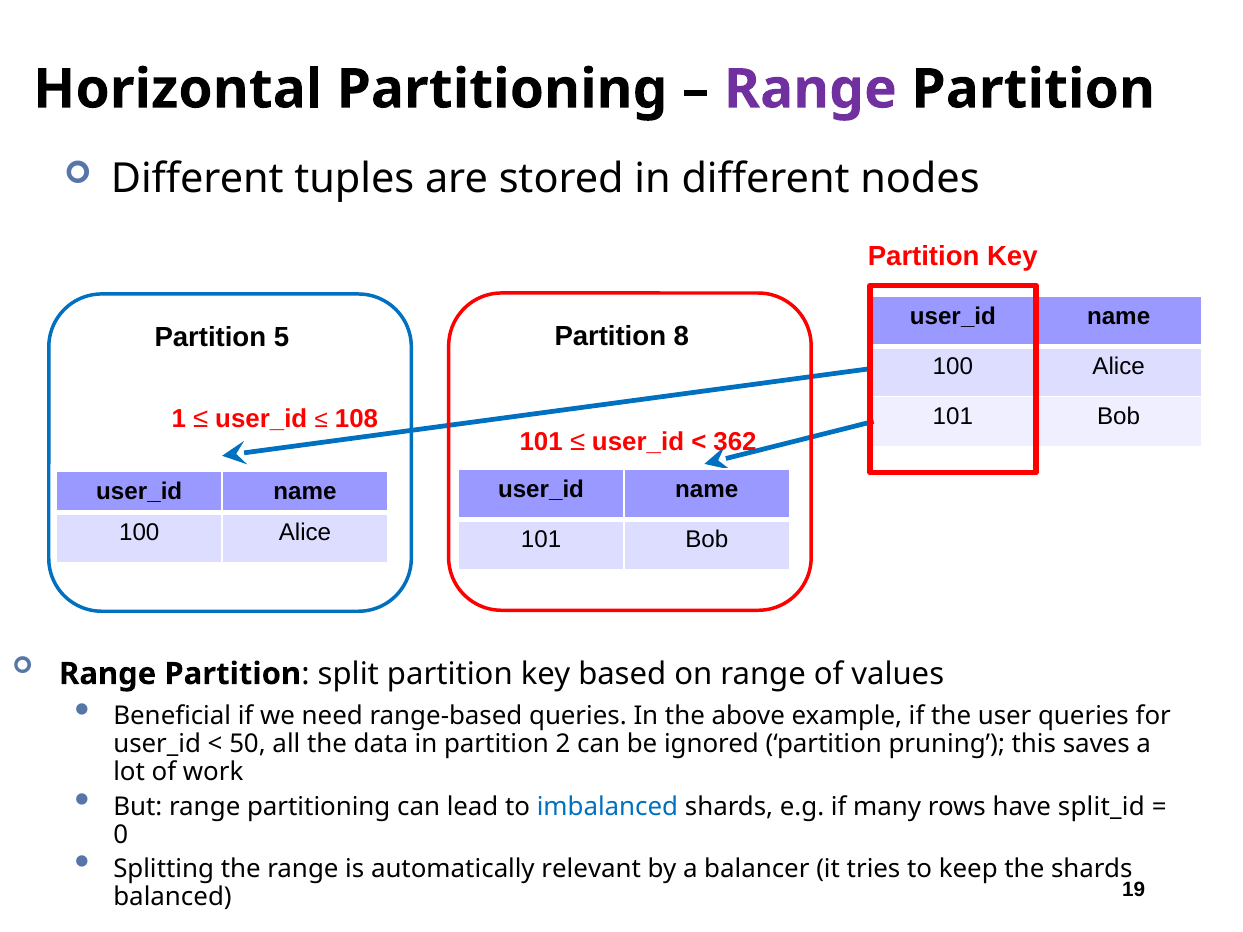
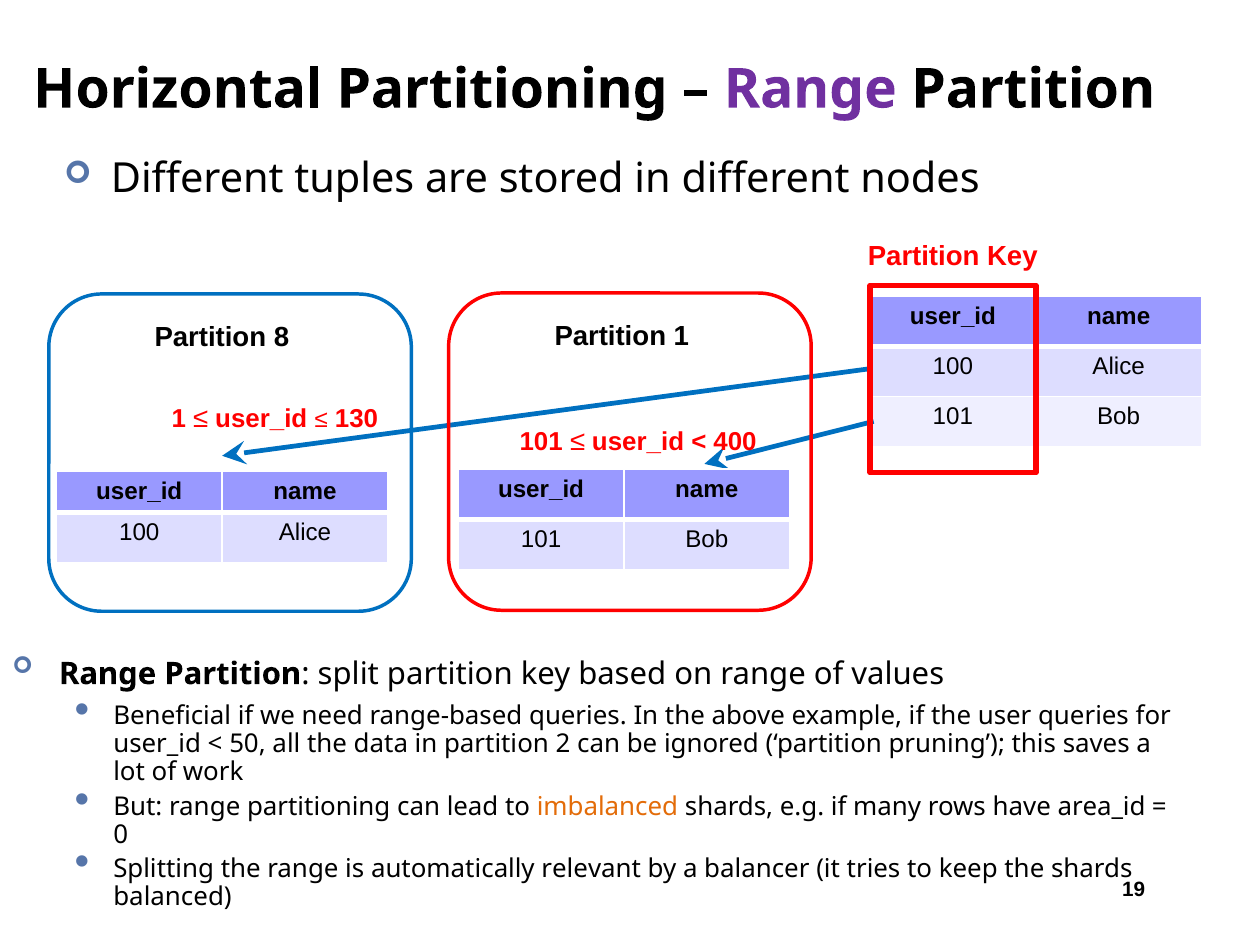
5: 5 -> 8 (281, 337)
Partition 8: 8 -> 1 (681, 336)
108: 108 -> 130 (356, 419)
362: 362 -> 400 (735, 442)
imbalanced colour: blue -> orange (607, 807)
split_id: split_id -> area_id (1102, 807)
